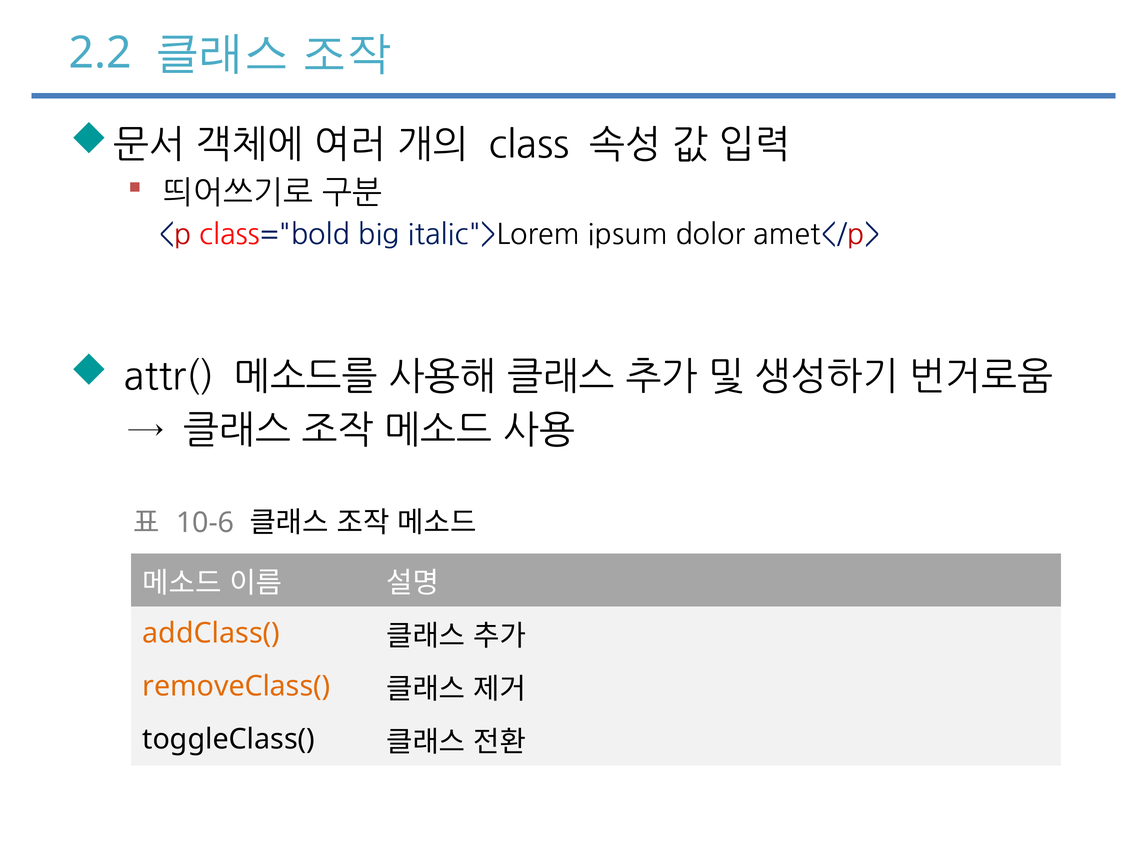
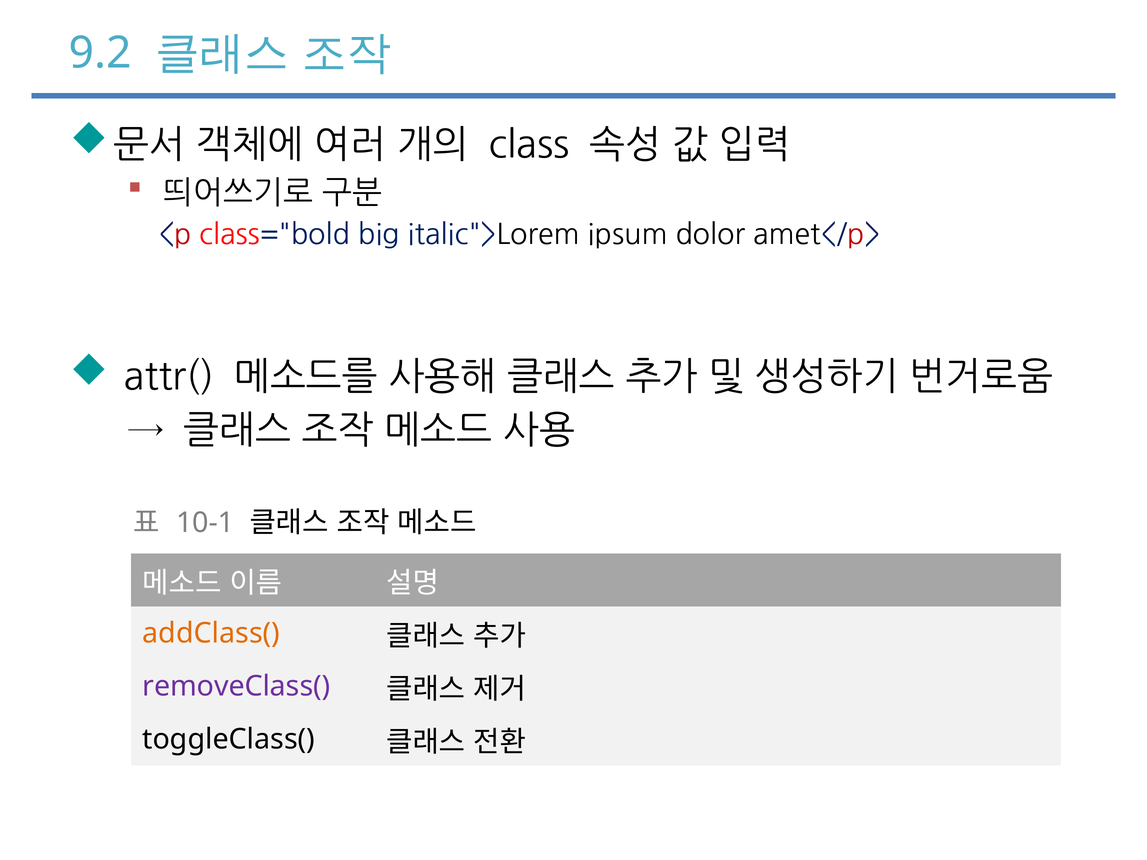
2.2: 2.2 -> 9.2 (100, 53)
10-6: 10-6 -> 10-1 (205, 523)
removeClass( colour: orange -> purple (236, 687)
